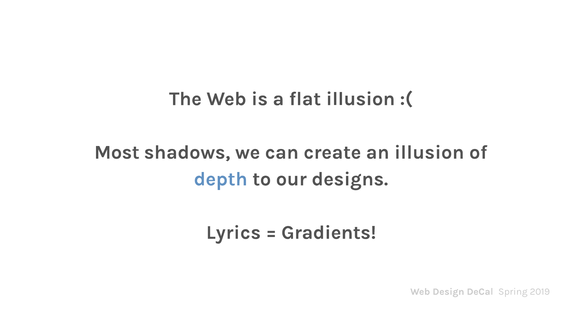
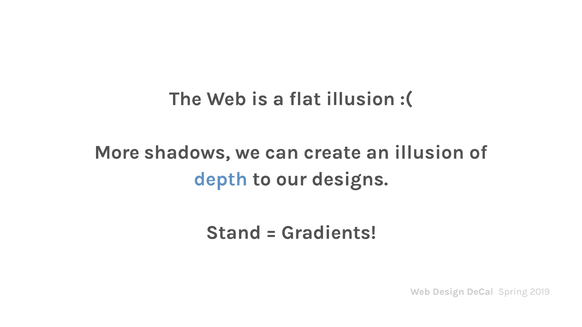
Most: Most -> More (117, 152)
Lyrics: Lyrics -> Stand (234, 233)
